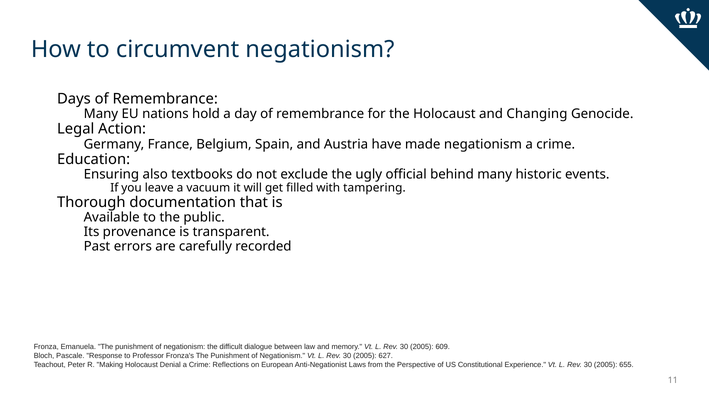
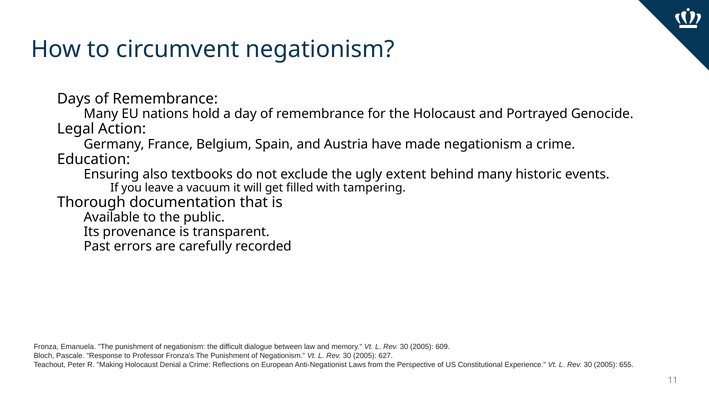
Changing: Changing -> Portrayed (537, 114)
official: official -> extent (406, 174)
